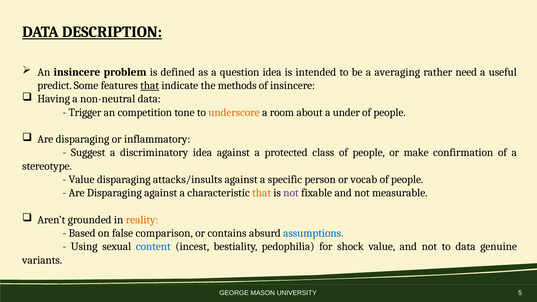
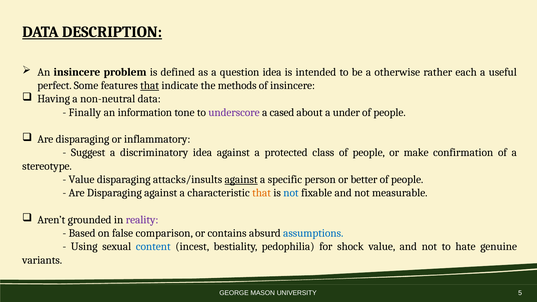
averaging: averaging -> otherwise (397, 72)
need: need -> each (466, 72)
predict: predict -> perfect (55, 85)
Trigger: Trigger -> Finally (85, 112)
competition: competition -> information (145, 112)
underscore colour: orange -> purple (234, 112)
room: room -> cased (282, 112)
against underline: none -> present (241, 180)
vocab: vocab -> better (364, 180)
not colour: purple -> blue (291, 193)
reality colour: orange -> purple (142, 220)
to data: data -> hate (466, 247)
